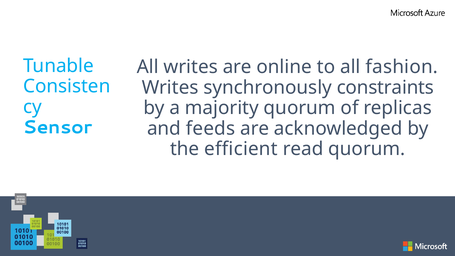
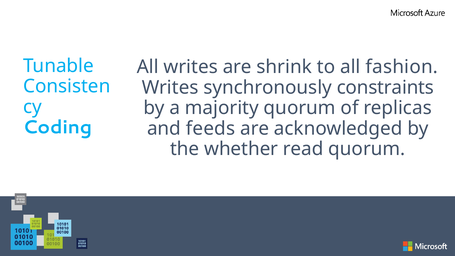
online: online -> shrink (284, 67)
Sensor: Sensor -> Coding (58, 127)
efficient: efficient -> whether (241, 149)
